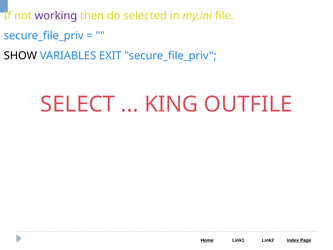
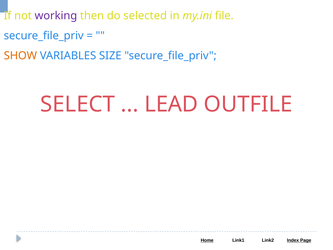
SHOW colour: black -> orange (20, 56)
EXIT: EXIT -> SIZE (110, 56)
KING: KING -> LEAD (171, 104)
